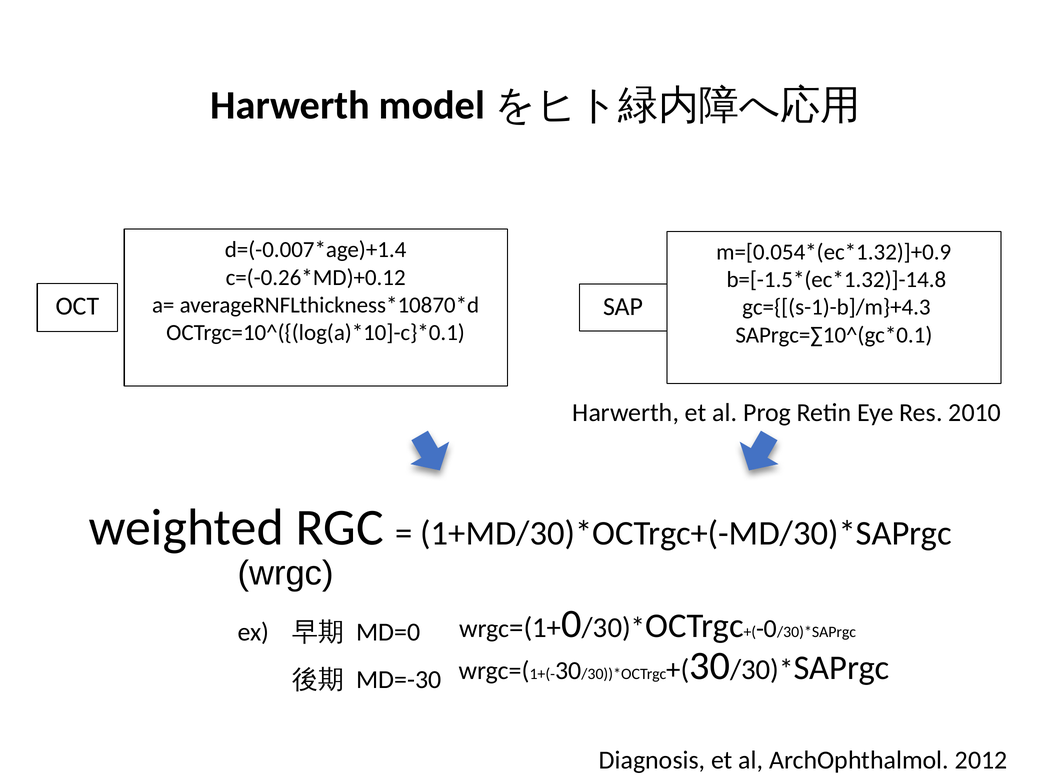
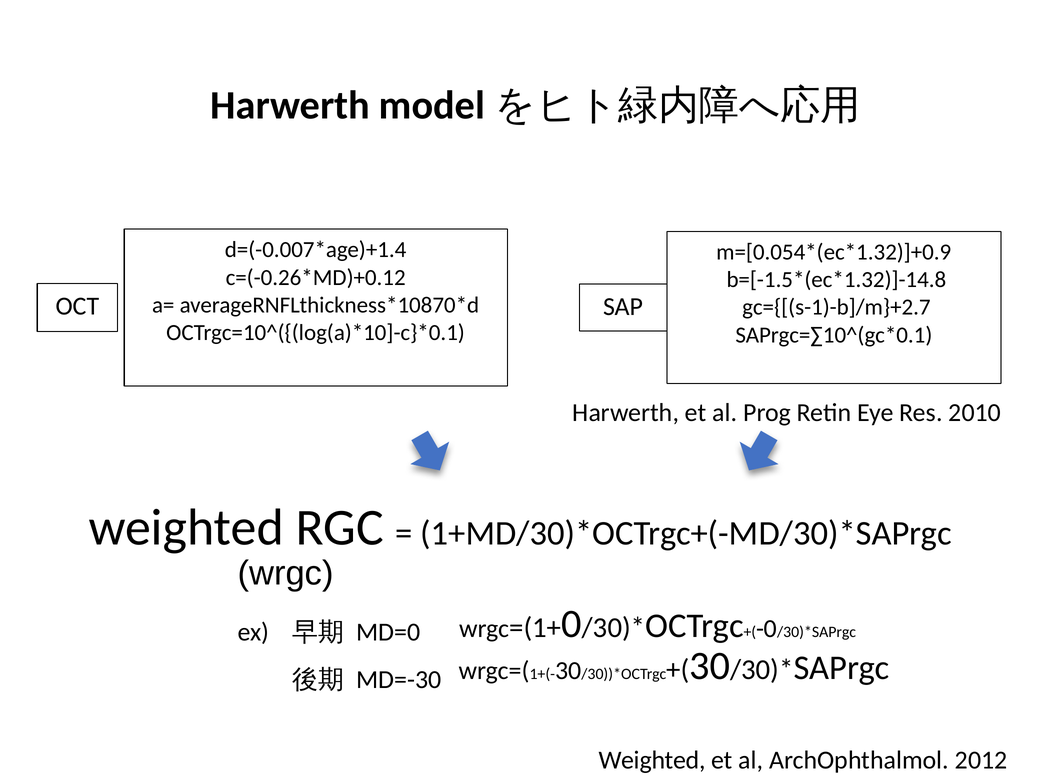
gc={[(s-1)-b]/m}+4.3: gc={[(s-1)-b]/m}+4.3 -> gc={[(s-1)-b]/m}+2.7 (836, 307)
Diagnosis: Diagnosis -> Weighted (652, 760)
